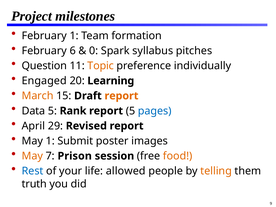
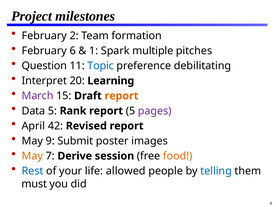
February 1: 1 -> 2 (74, 36)
0: 0 -> 1 (94, 51)
syllabus: syllabus -> multiple (153, 51)
Topic colour: orange -> blue (101, 66)
individually: individually -> debilitating (203, 66)
Engaged: Engaged -> Interpret (44, 81)
March colour: orange -> purple (38, 96)
pages colour: blue -> purple (155, 111)
29: 29 -> 42 (55, 126)
May 1: 1 -> 9 (50, 141)
Prison: Prison -> Derive (75, 156)
telling colour: orange -> blue (216, 171)
truth: truth -> must (34, 184)
